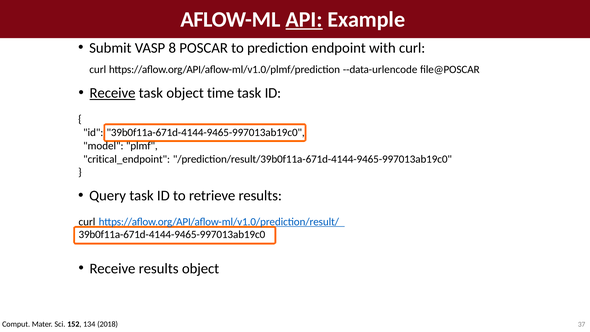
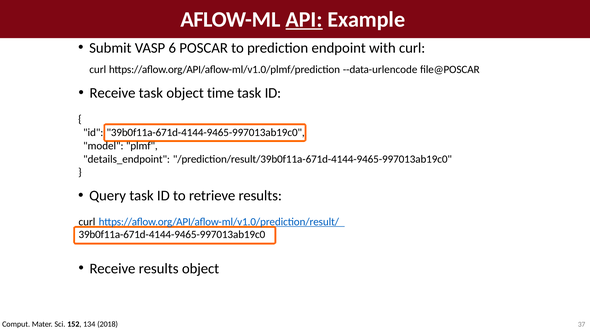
8: 8 -> 6 (172, 48)
Receive underline: present -> none (112, 93)
critical_endpoint: critical_endpoint -> details_endpoint (127, 159)
